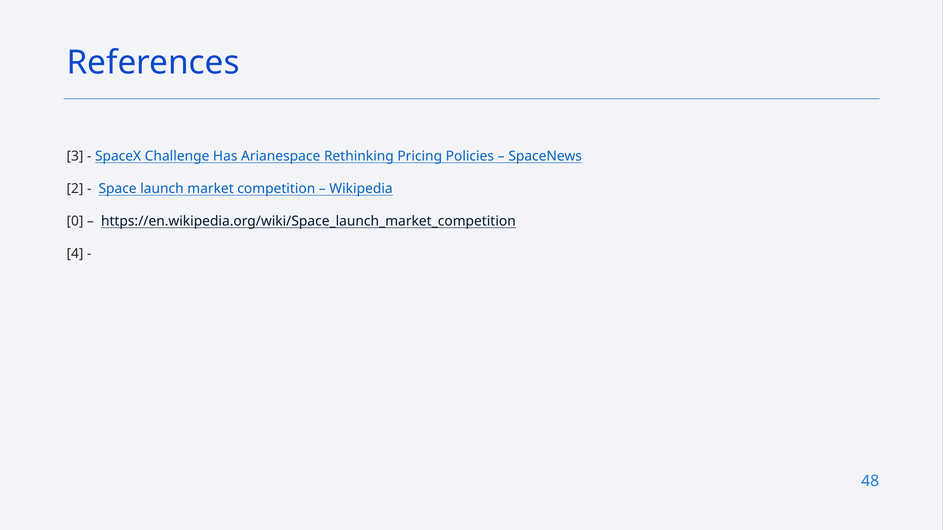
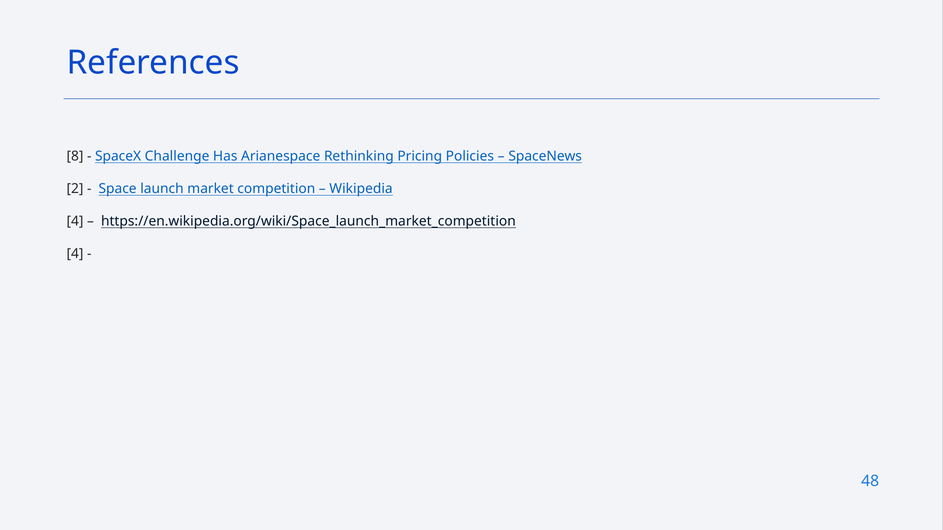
3: 3 -> 8 (75, 157)
0: 0 -> 4 (75, 222)
